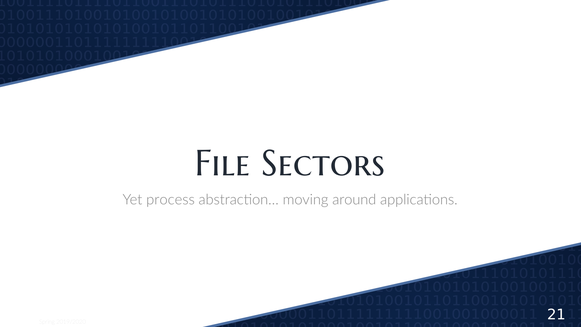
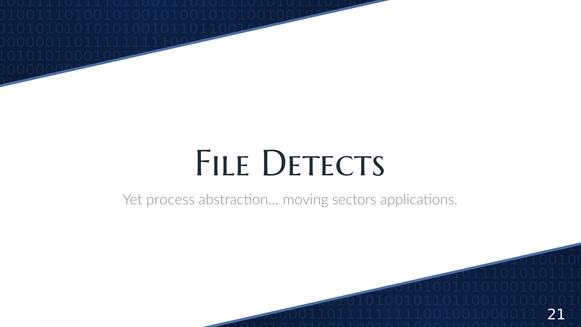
Sectors: Sectors -> Detects (323, 163)
around: around -> sectors (354, 200)
